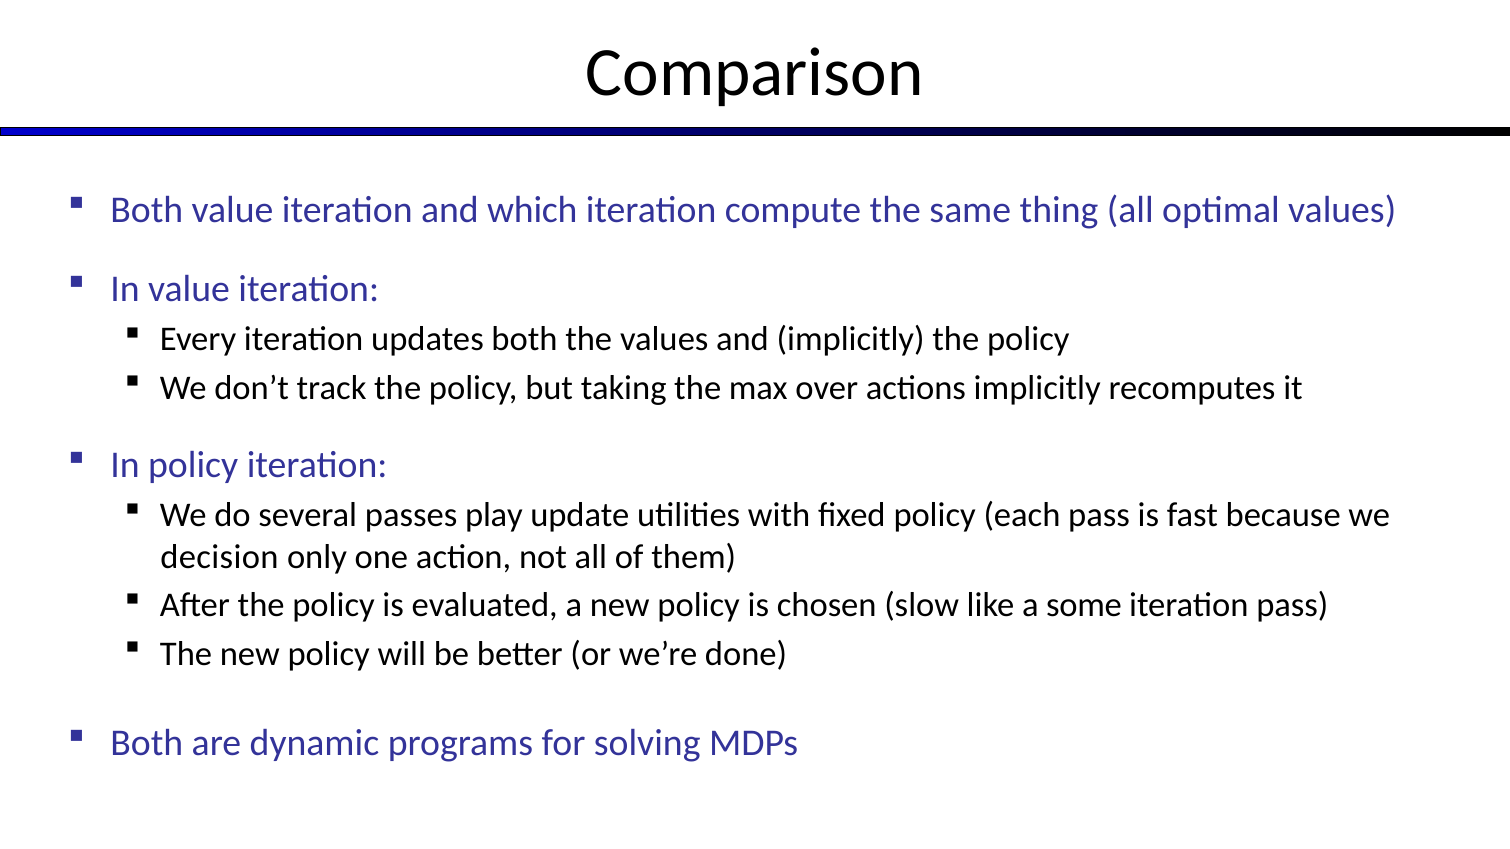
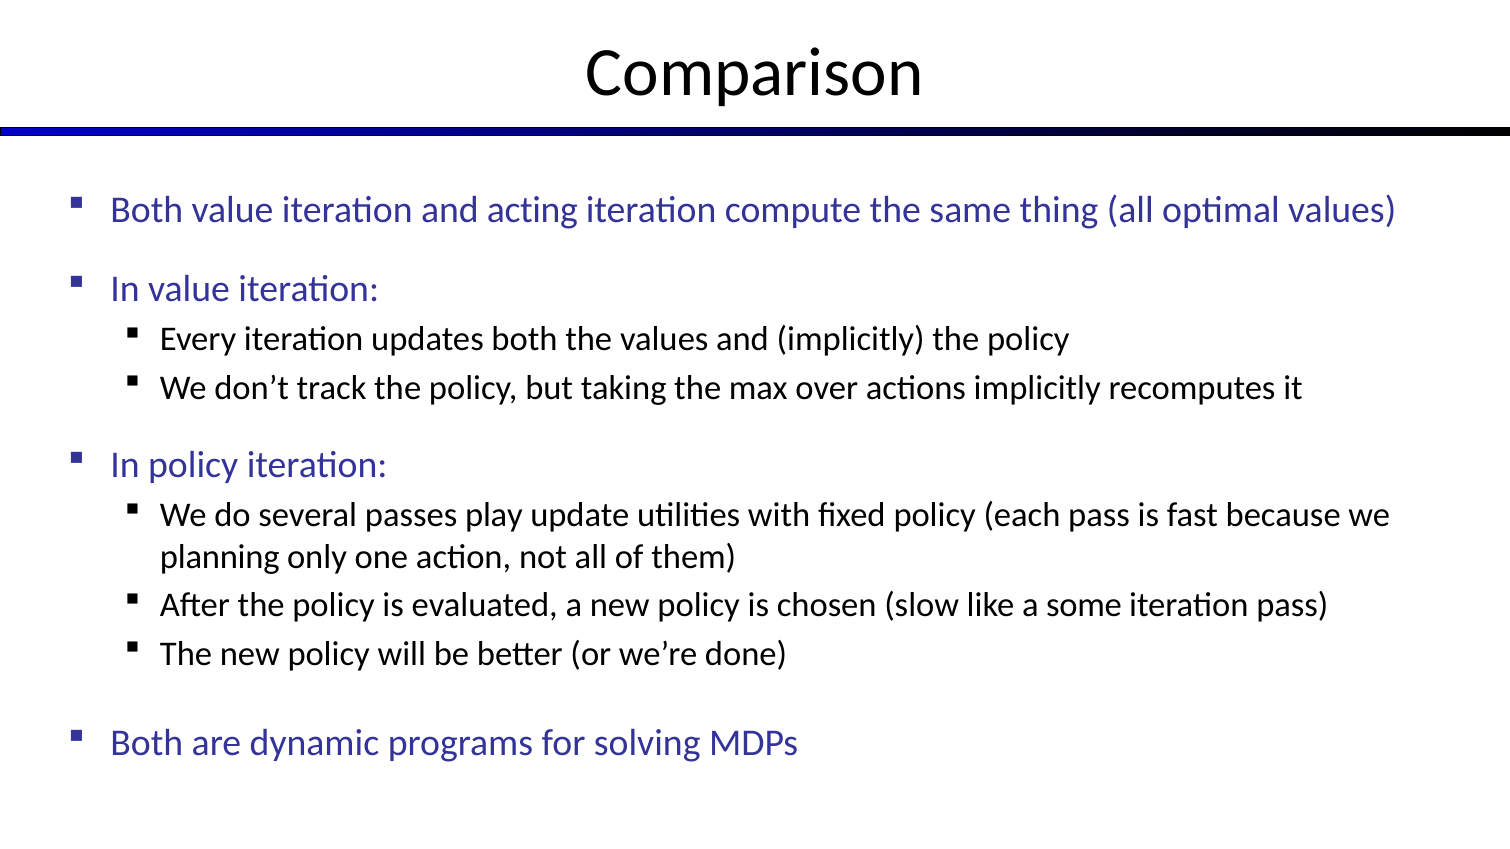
which: which -> acting (532, 210)
decision: decision -> planning (220, 557)
